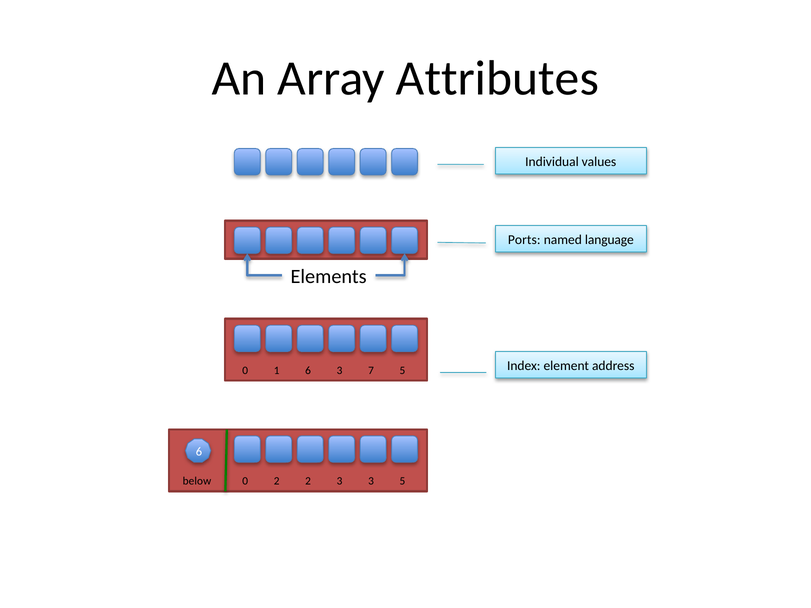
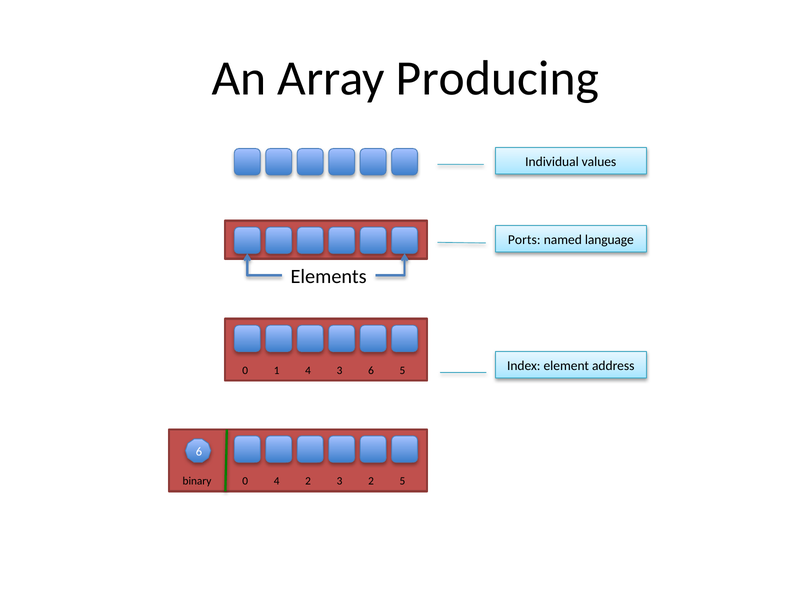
Attributes: Attributes -> Producing (497, 79)
1 6: 6 -> 4 (308, 370)
3 7: 7 -> 6 (371, 370)
below: below -> binary (197, 481)
0 2: 2 -> 4 (277, 481)
3 3: 3 -> 2 (371, 481)
